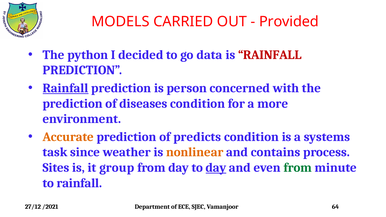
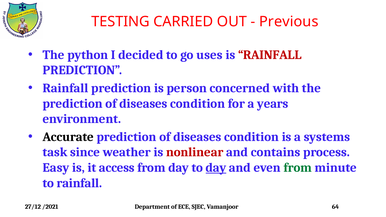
MODELS: MODELS -> TESTING (120, 22)
Provided: Provided -> Previous (289, 22)
data: data -> uses (210, 55)
Rainfall underline: present -> none (66, 88)
more: more -> years (273, 104)
Accurate colour: orange -> black (68, 137)
predicts: predicts -> diseases (197, 137)
nonlinear colour: orange -> red (195, 152)
Sites: Sites -> Easy (56, 168)
group: group -> access (117, 168)
